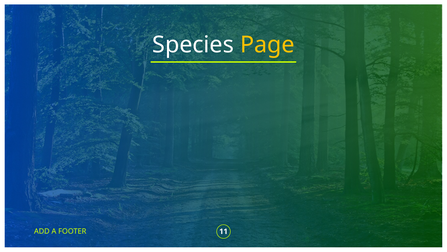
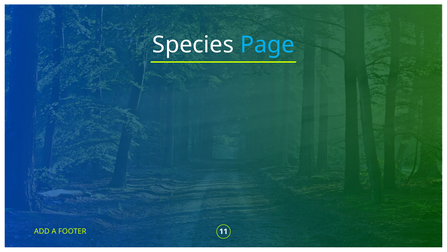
Page colour: yellow -> light blue (267, 45)
